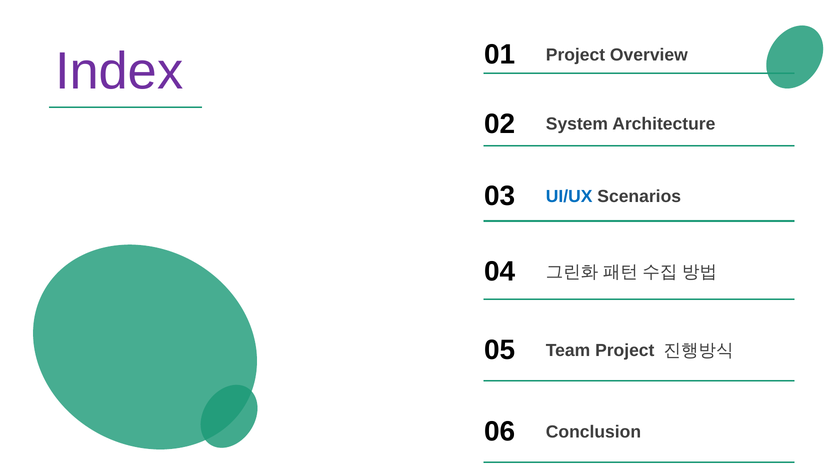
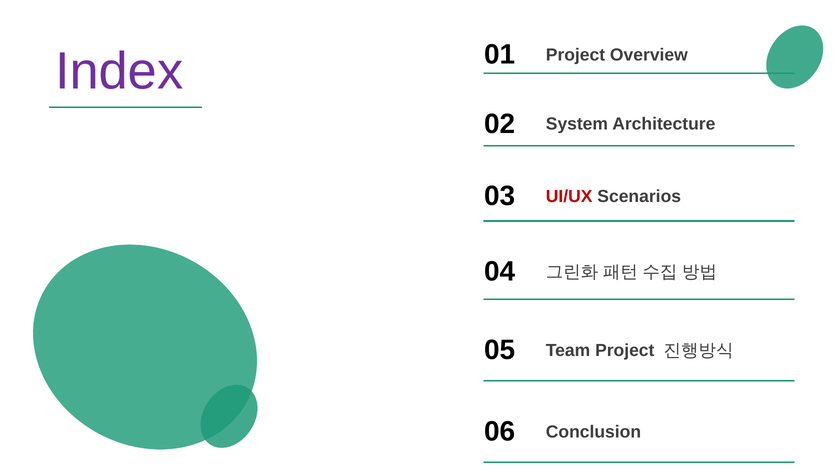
UI/UX colour: blue -> red (569, 197)
